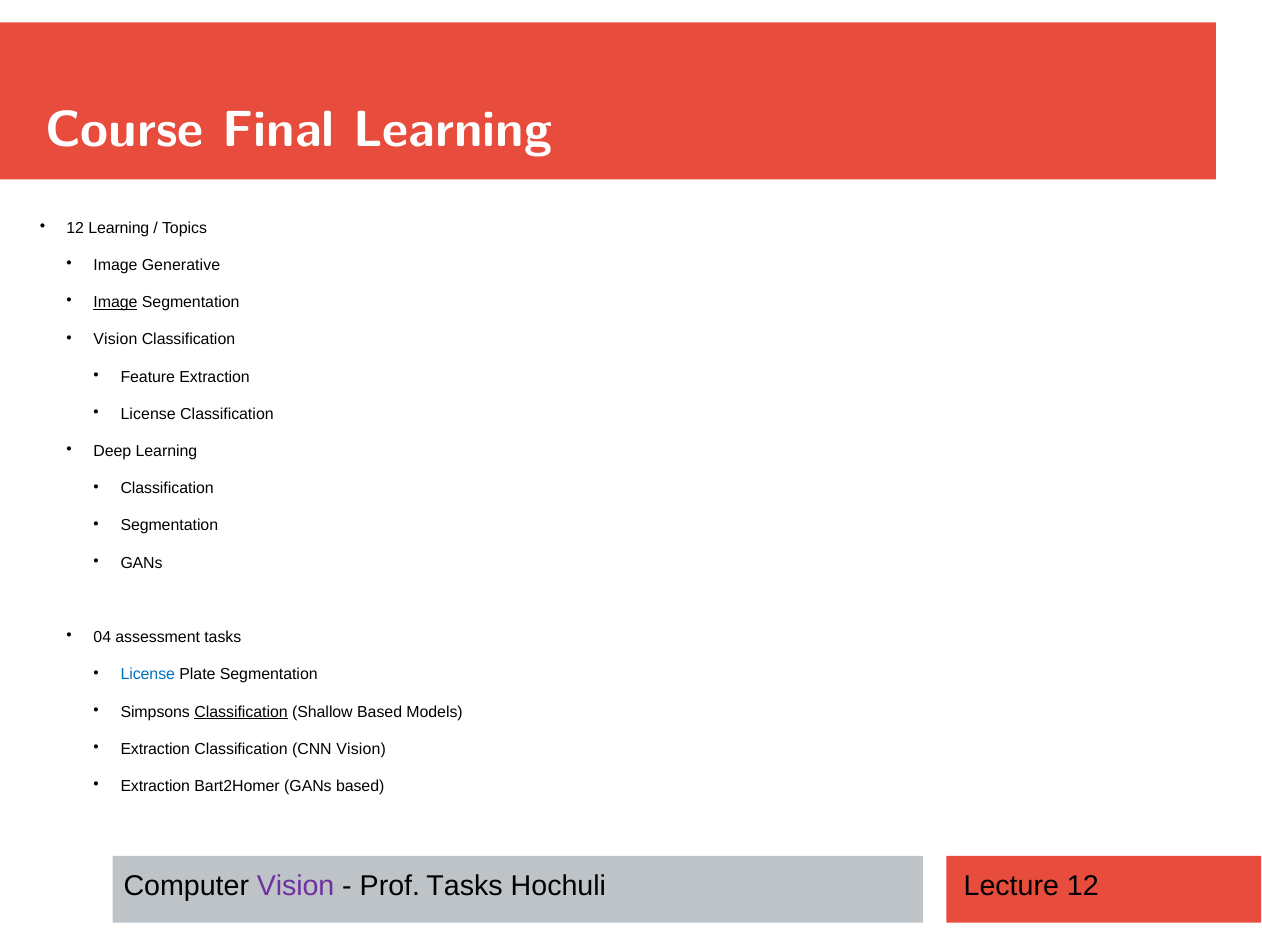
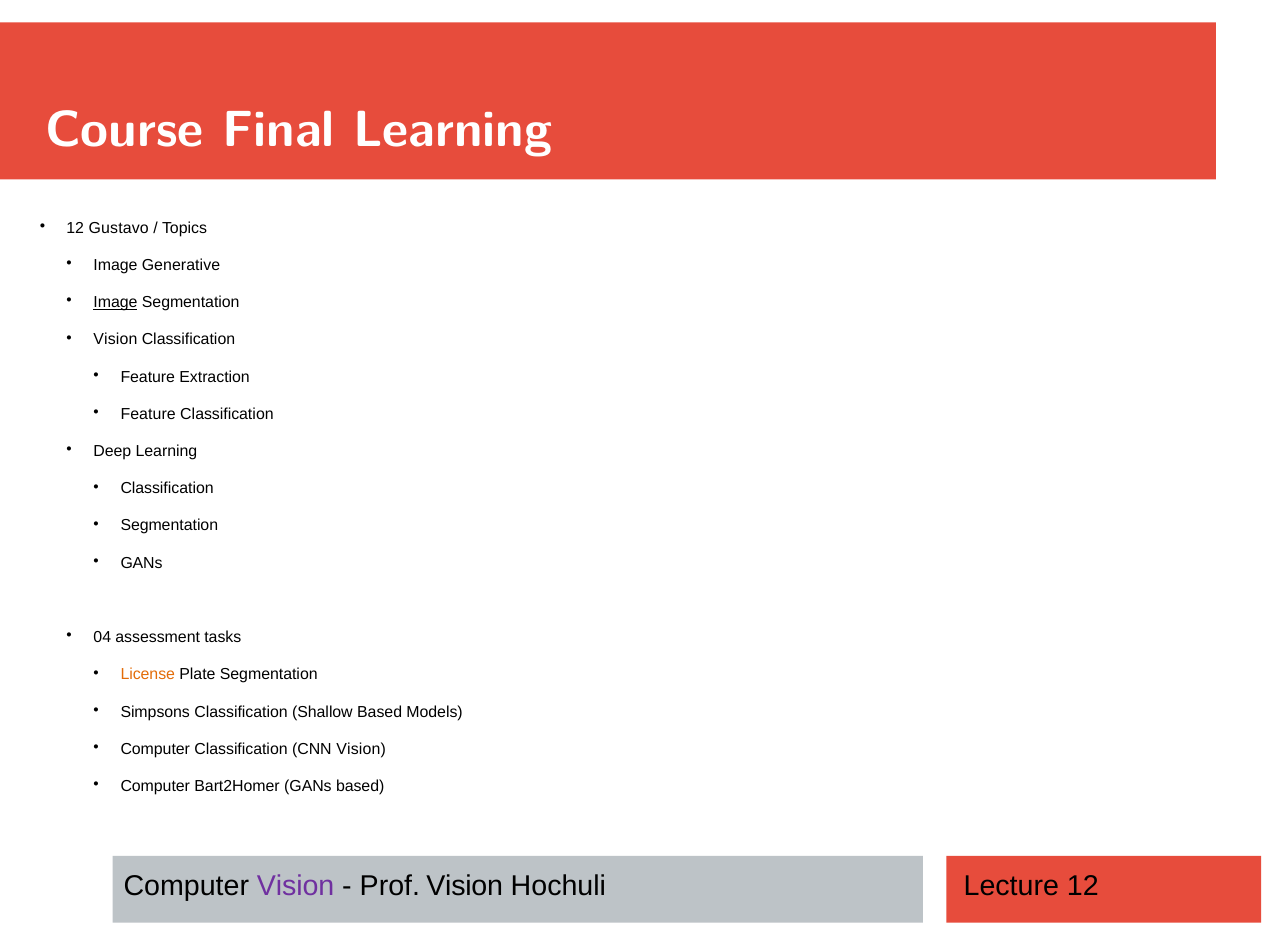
12 Learning: Learning -> Gustavo (119, 228)
License: License -> Feature (148, 414)
License colour: blue -> orange (148, 675)
Classification underline: present -> none (241, 712)
Extraction: Extraction -> Computer (155, 749)
Extraction: Extraction -> Computer (155, 787)
Prof Tasks: Tasks -> Vision (465, 887)
